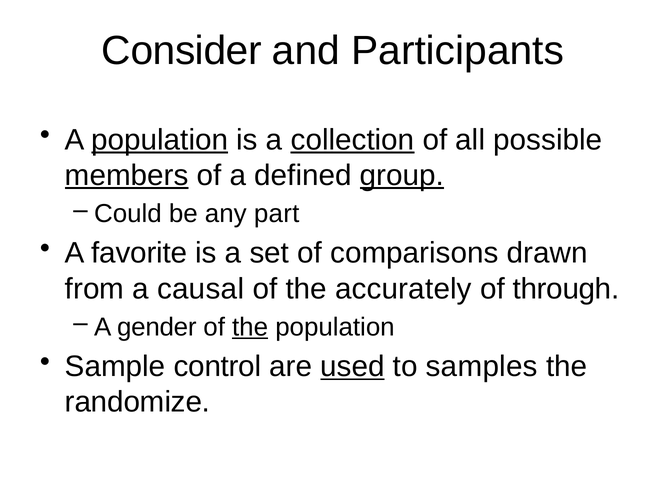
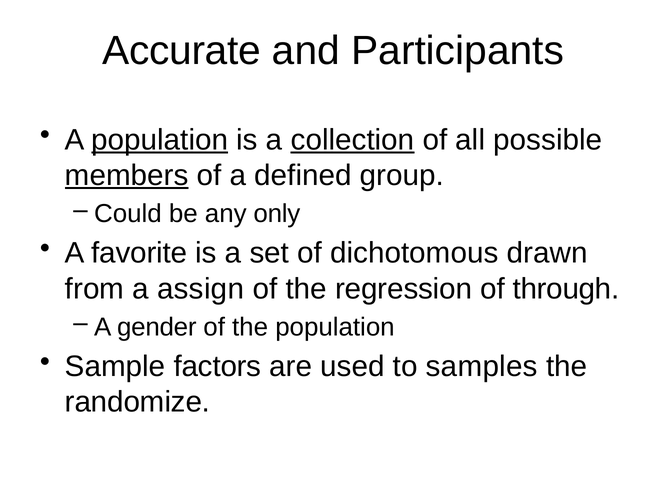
Consider: Consider -> Accurate (182, 51)
group underline: present -> none (402, 175)
part: part -> only (277, 214)
comparisons: comparisons -> dichotomous (414, 253)
causal: causal -> assign (201, 289)
accurately: accurately -> regression (404, 289)
the underline: present -> none (250, 327)
control: control -> factors (217, 367)
used underline: present -> none (353, 367)
